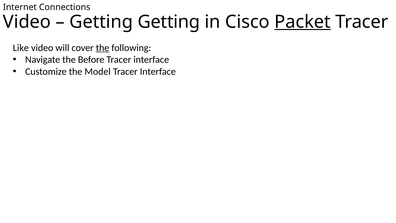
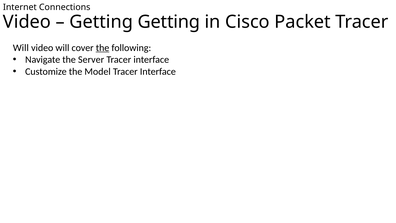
Packet underline: present -> none (303, 22)
Like: Like -> Will (21, 48)
Before: Before -> Server (91, 60)
